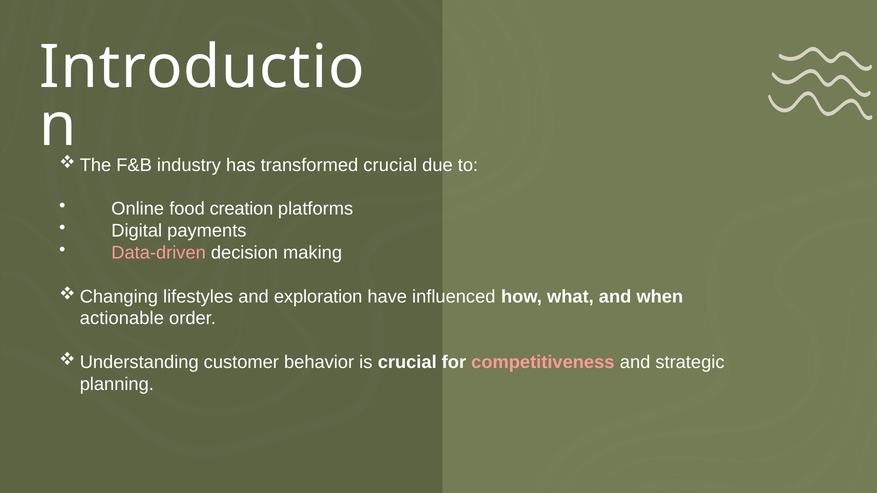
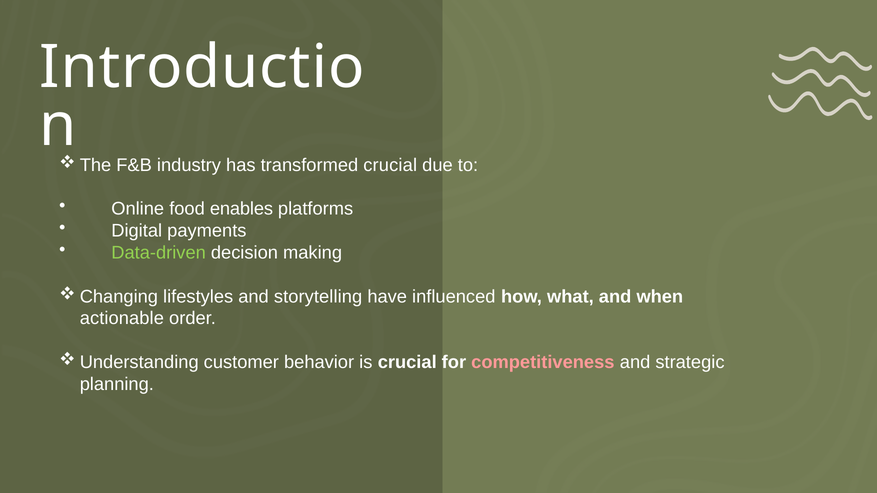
creation: creation -> enables (241, 209)
Data-driven colour: pink -> light green (159, 253)
exploration: exploration -> storytelling (318, 297)
